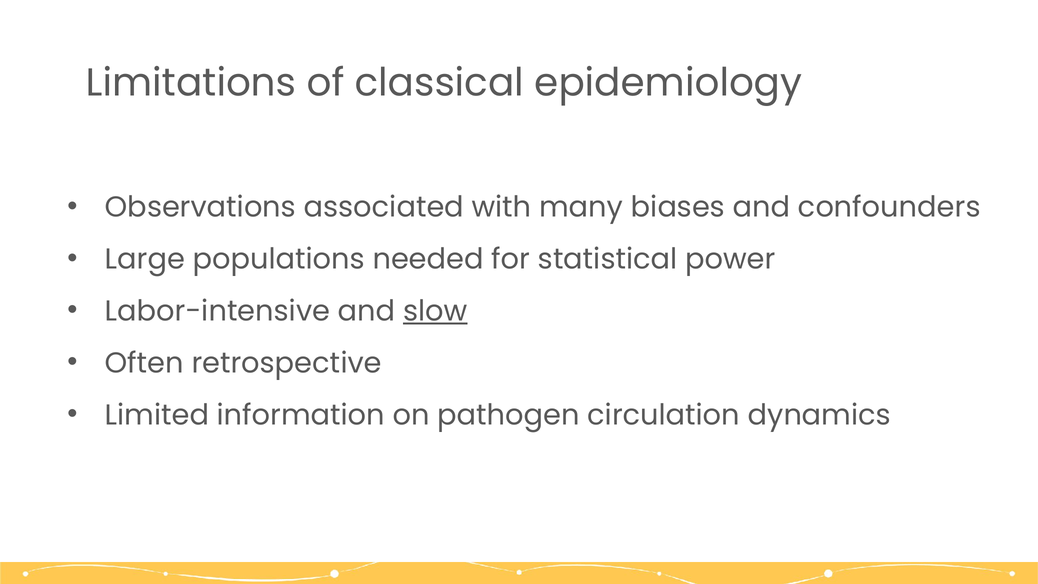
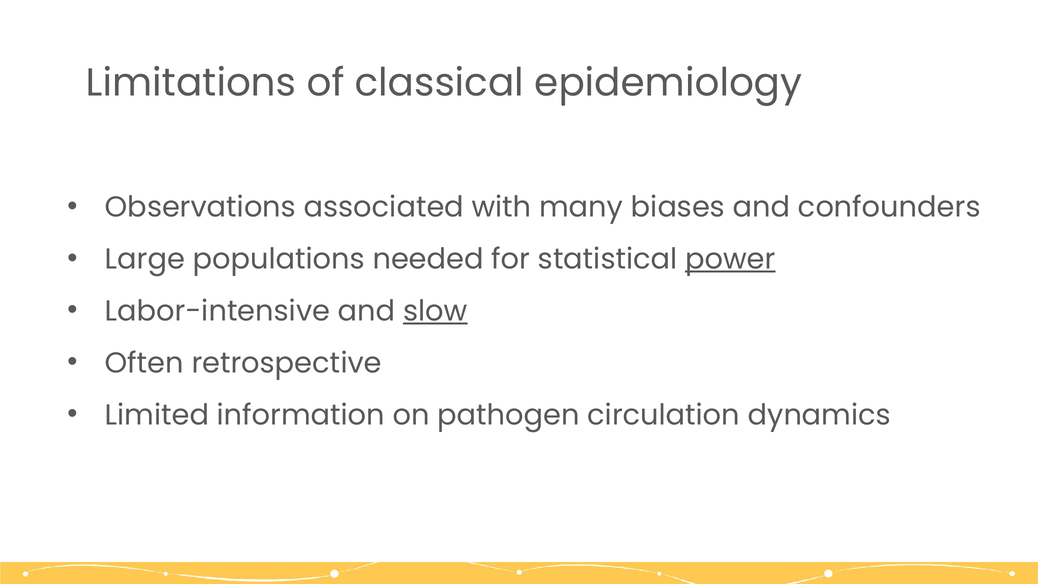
power underline: none -> present (730, 259)
